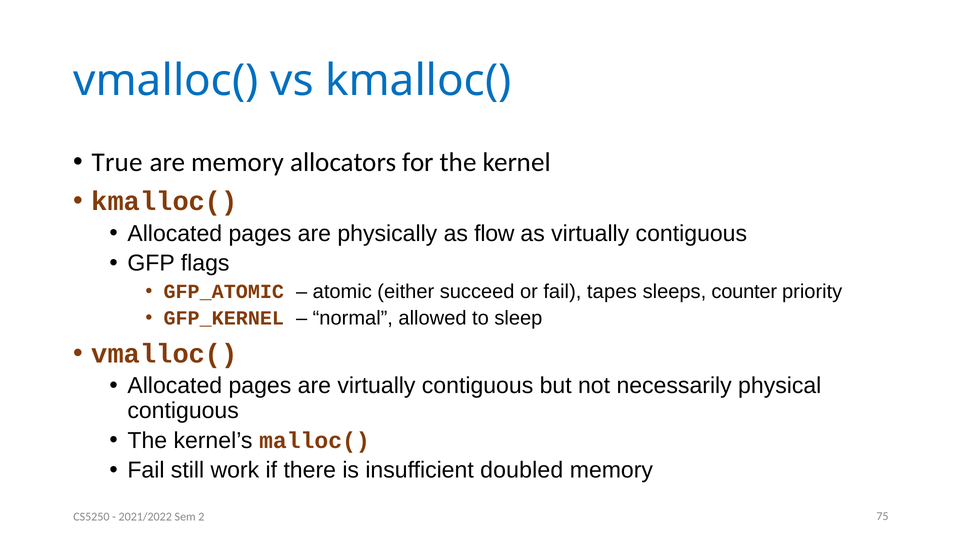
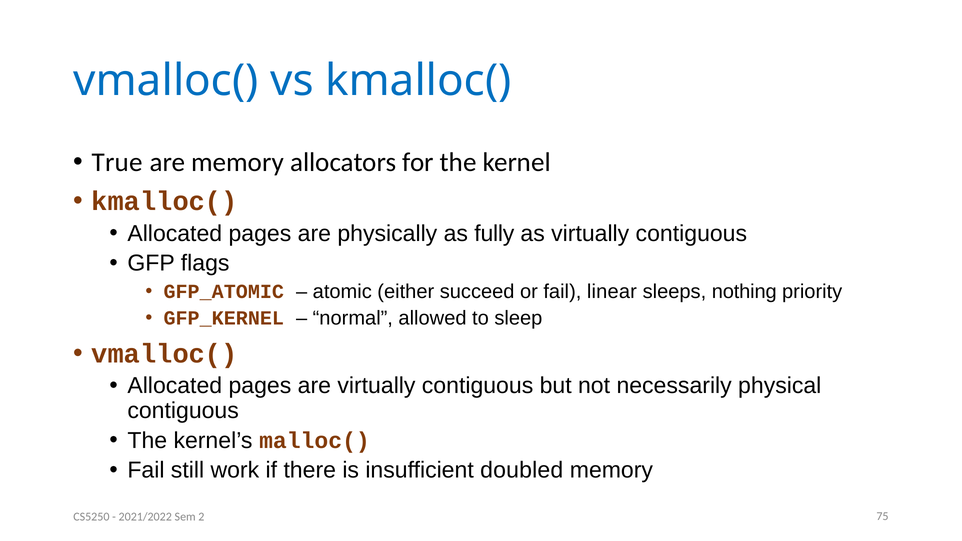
flow: flow -> fully (494, 234)
tapes: tapes -> linear (612, 292)
counter: counter -> nothing (744, 292)
